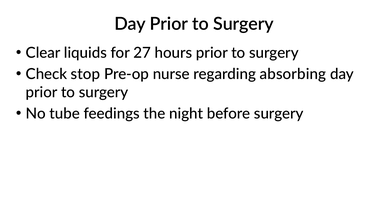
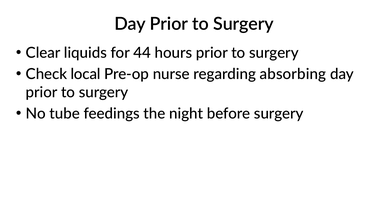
27: 27 -> 44 (142, 53)
stop: stop -> local (86, 74)
